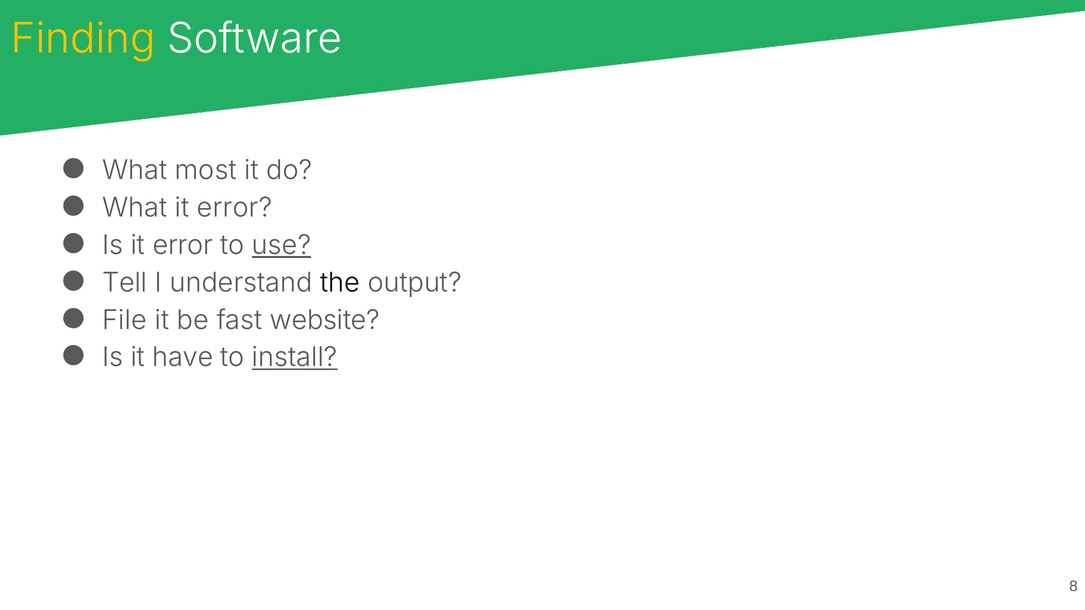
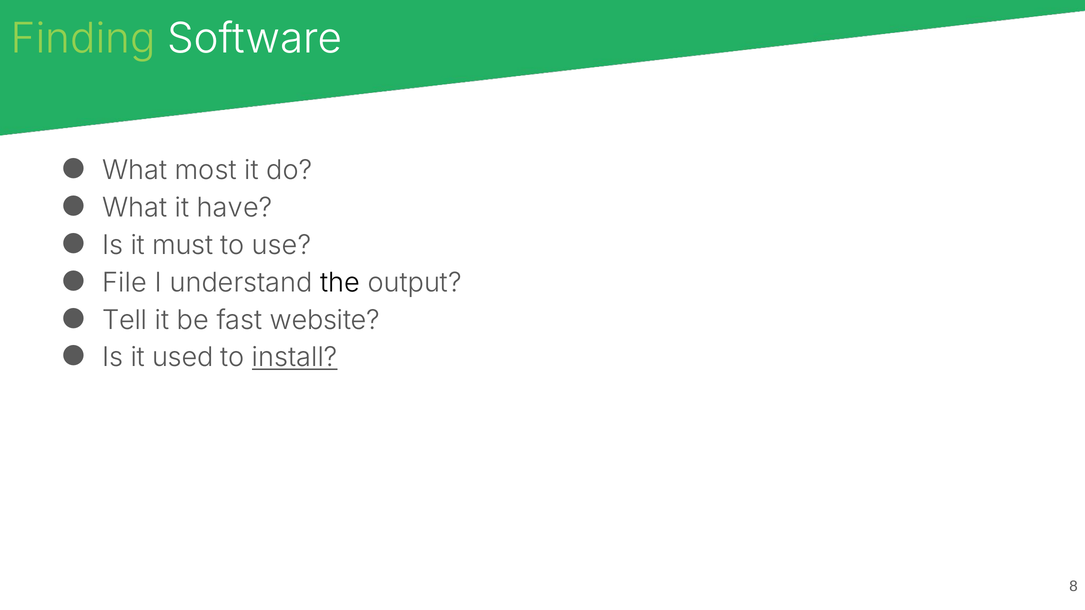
Finding colour: yellow -> light green (83, 39)
error: error -> have (235, 208)
Is it error: error -> must (183, 245)
use underline: present -> none (282, 245)
Tell: Tell -> File (125, 283)
File: File -> Tell (125, 320)
have: have -> used (183, 358)
